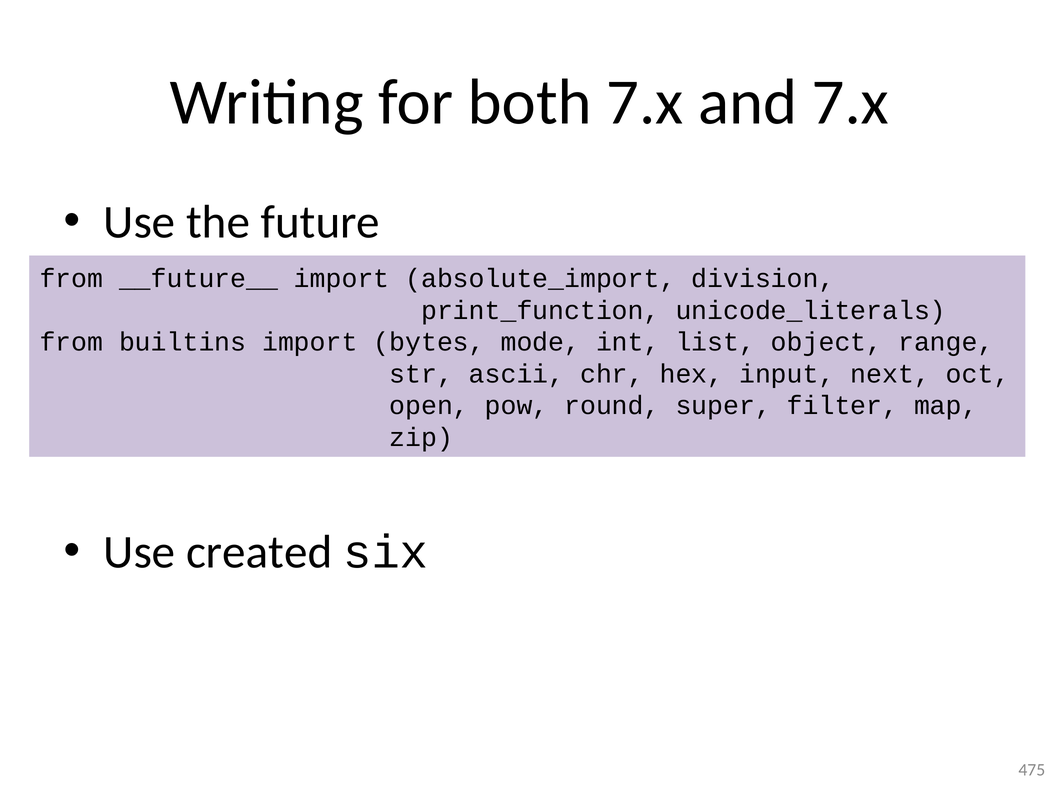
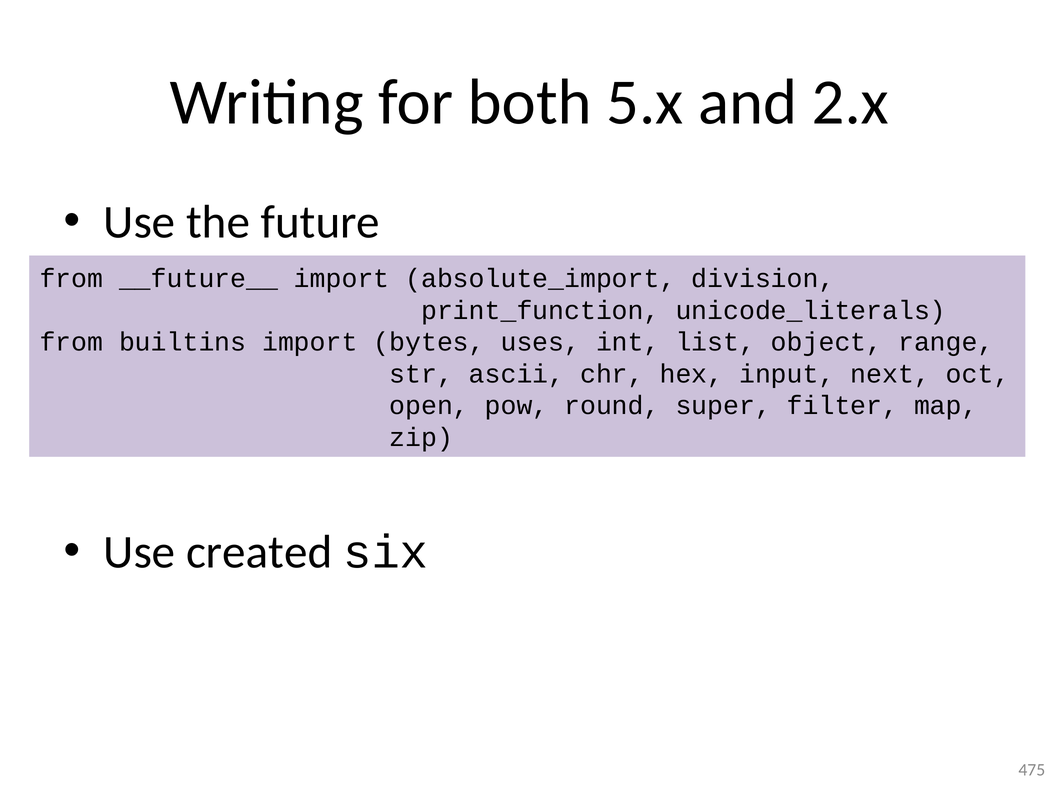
both 7.x: 7.x -> 5.x (645, 103)
and 7.x: 7.x -> 2.x (850, 103)
mode: mode -> uses (540, 342)
